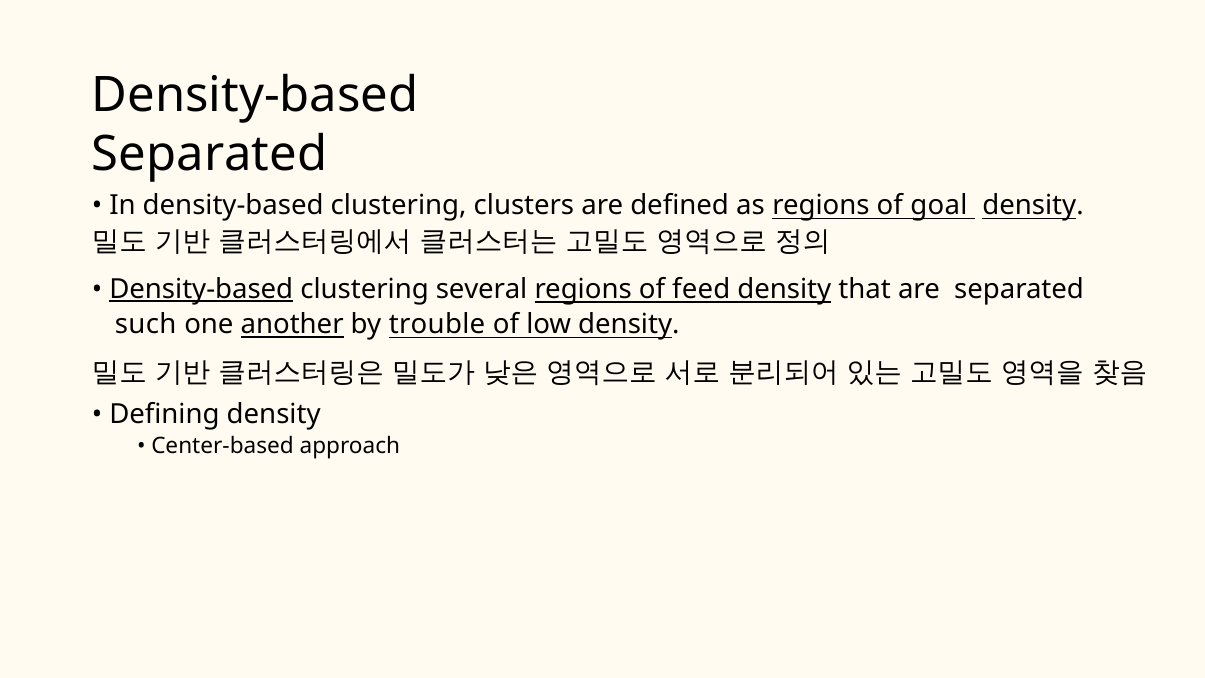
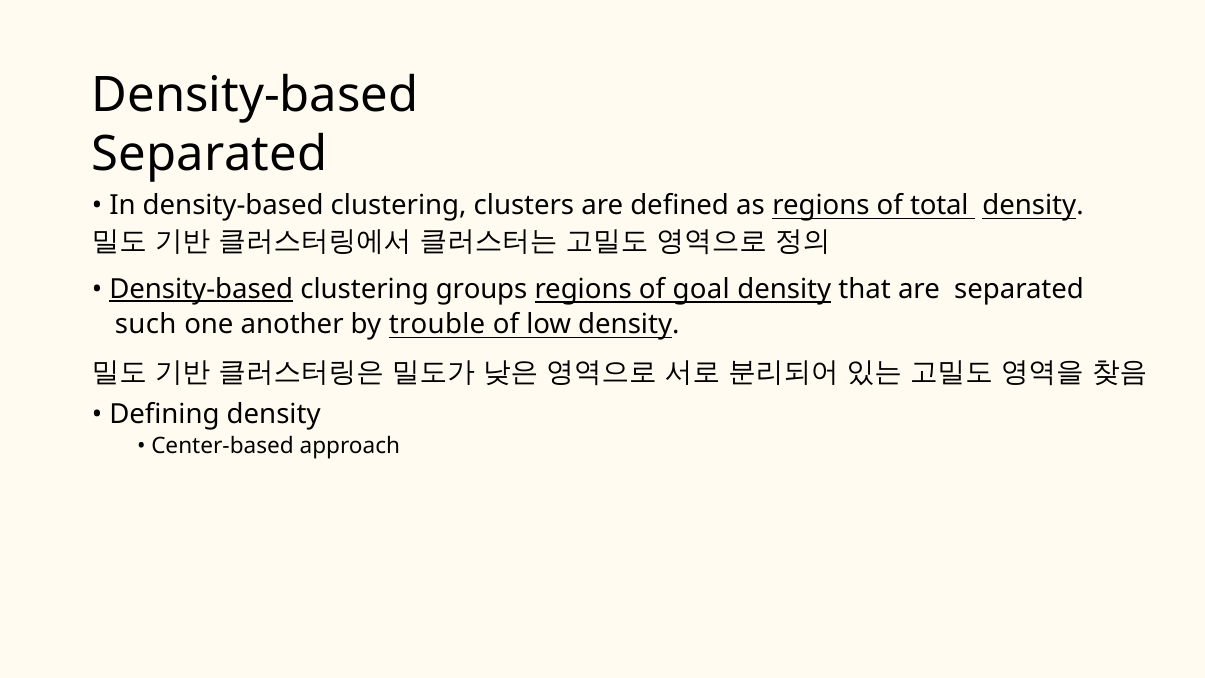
goal: goal -> total (939, 206)
several: several -> groups (482, 289)
feed: feed -> goal (701, 289)
another underline: present -> none (292, 325)
